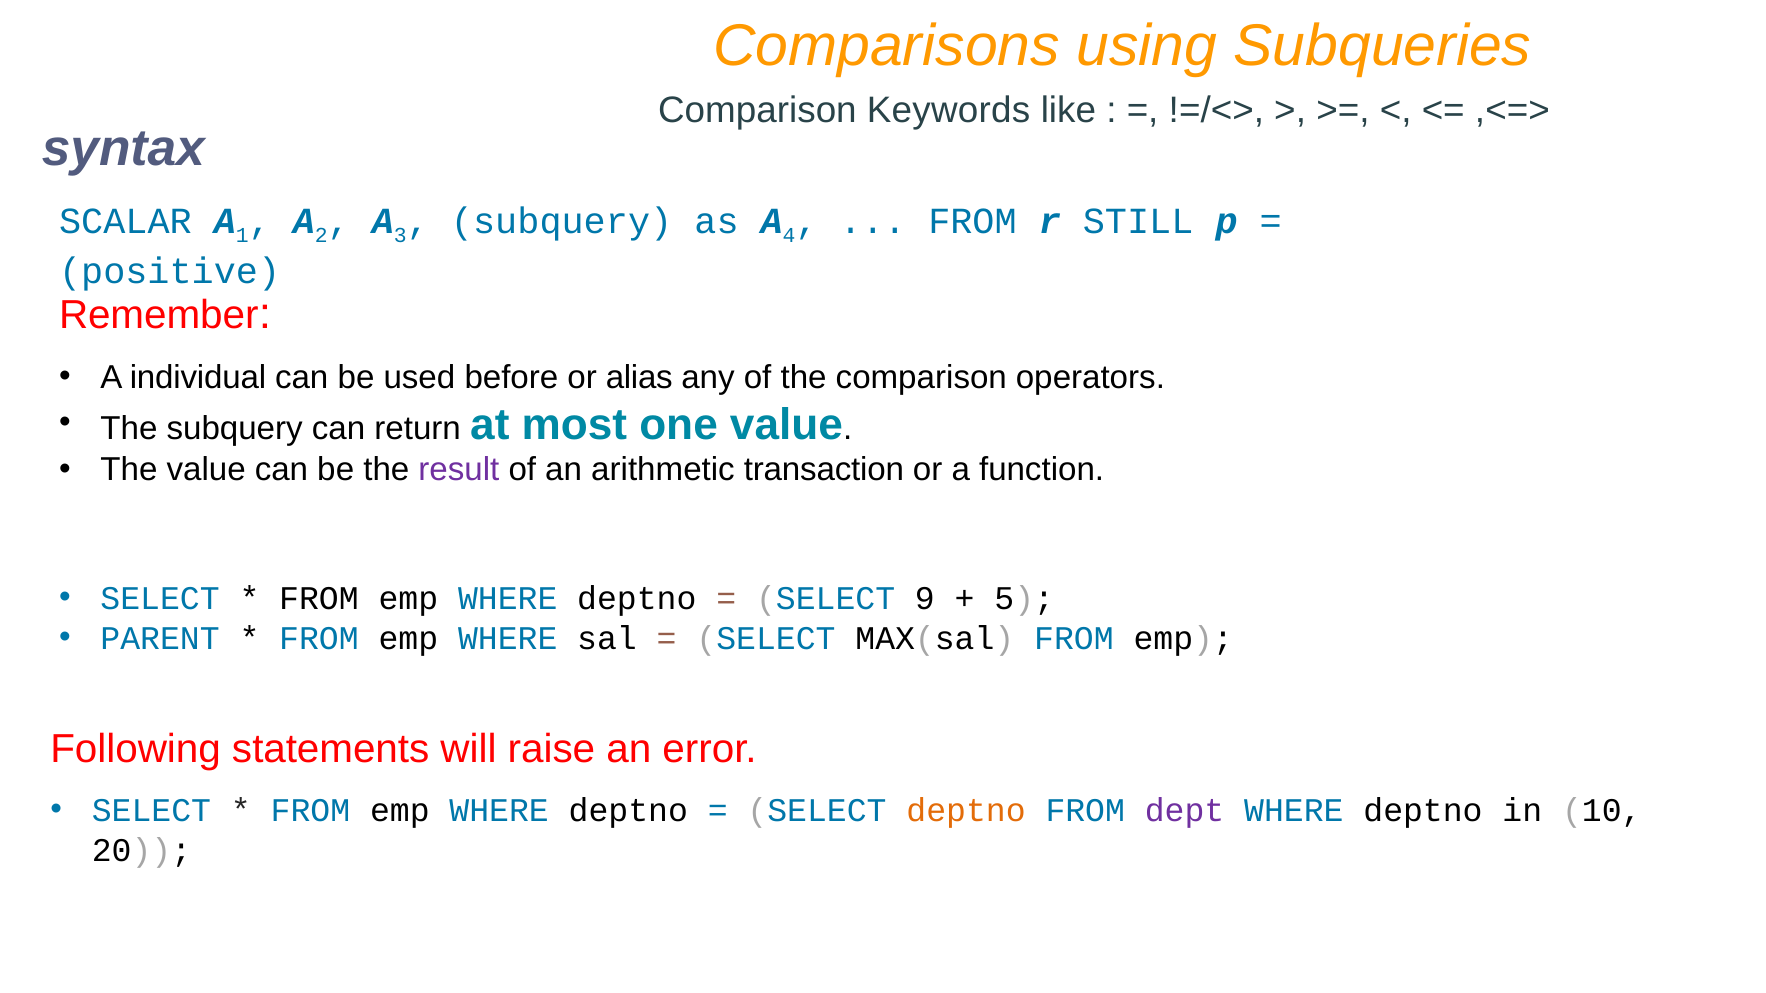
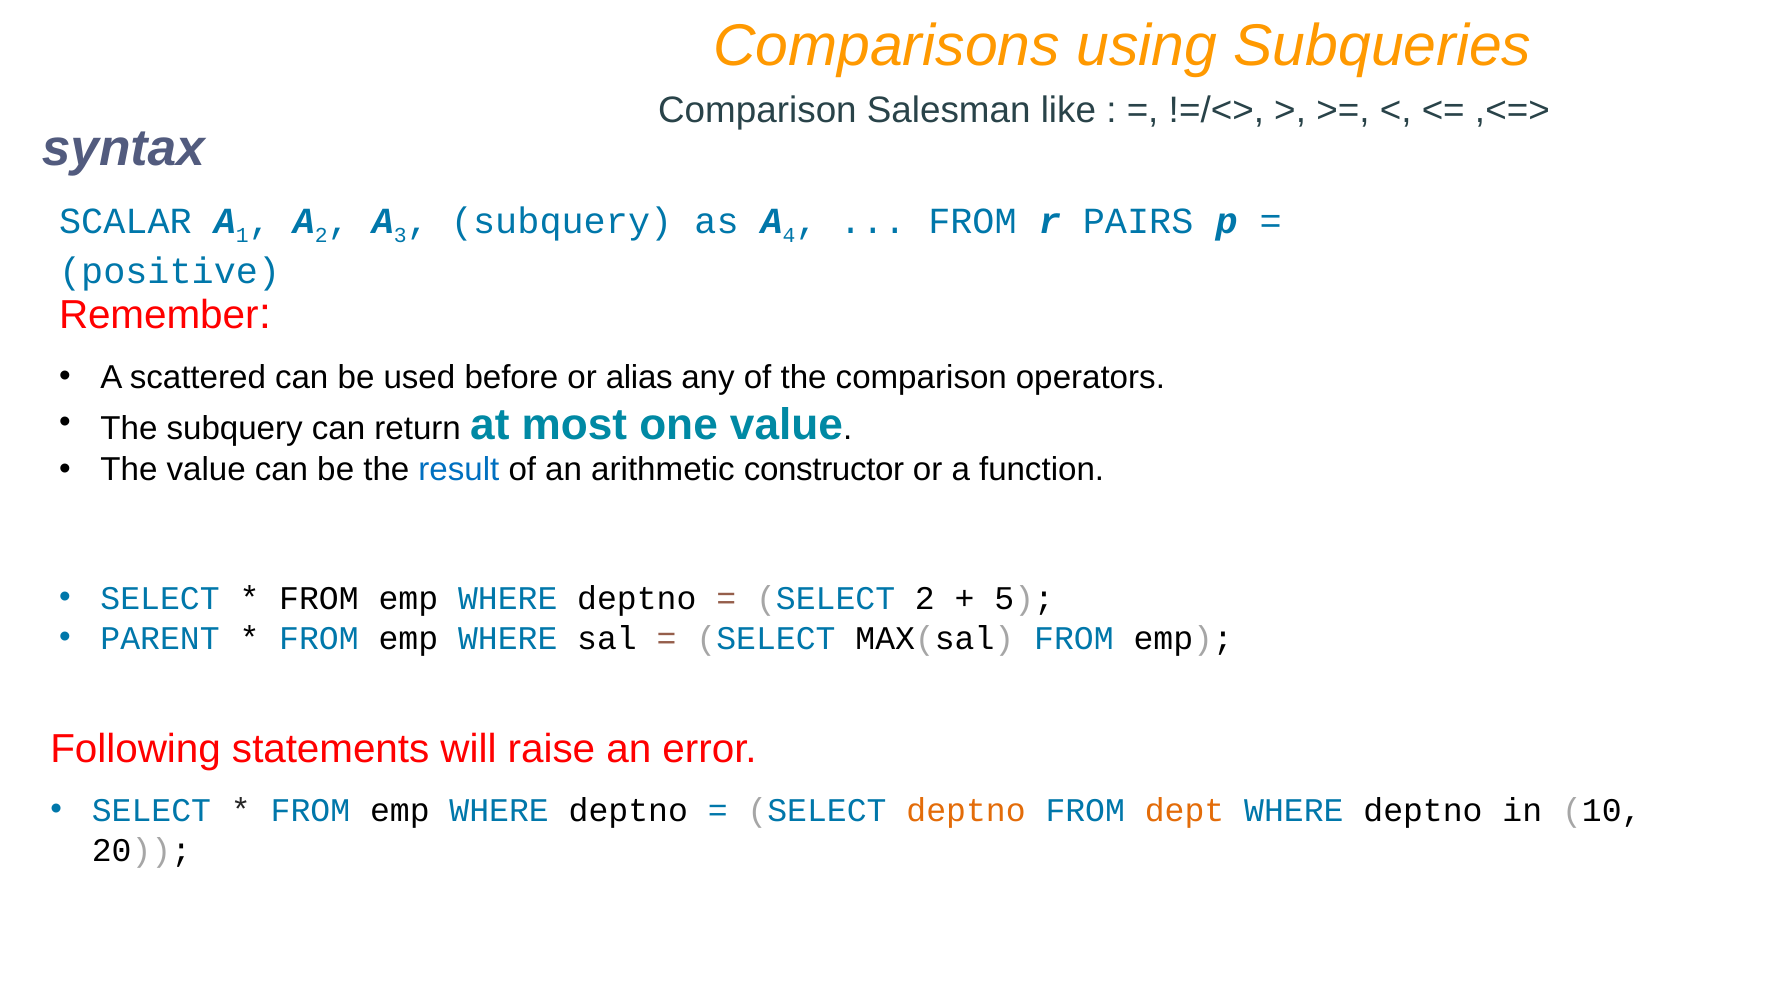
Keywords: Keywords -> Salesman (949, 110)
STILL: STILL -> PAIRS (1138, 221)
individual: individual -> scattered (198, 378)
result colour: purple -> blue (459, 470)
transaction: transaction -> constructor (824, 470)
SELECT 9: 9 -> 2 (925, 599)
dept colour: purple -> orange (1185, 811)
